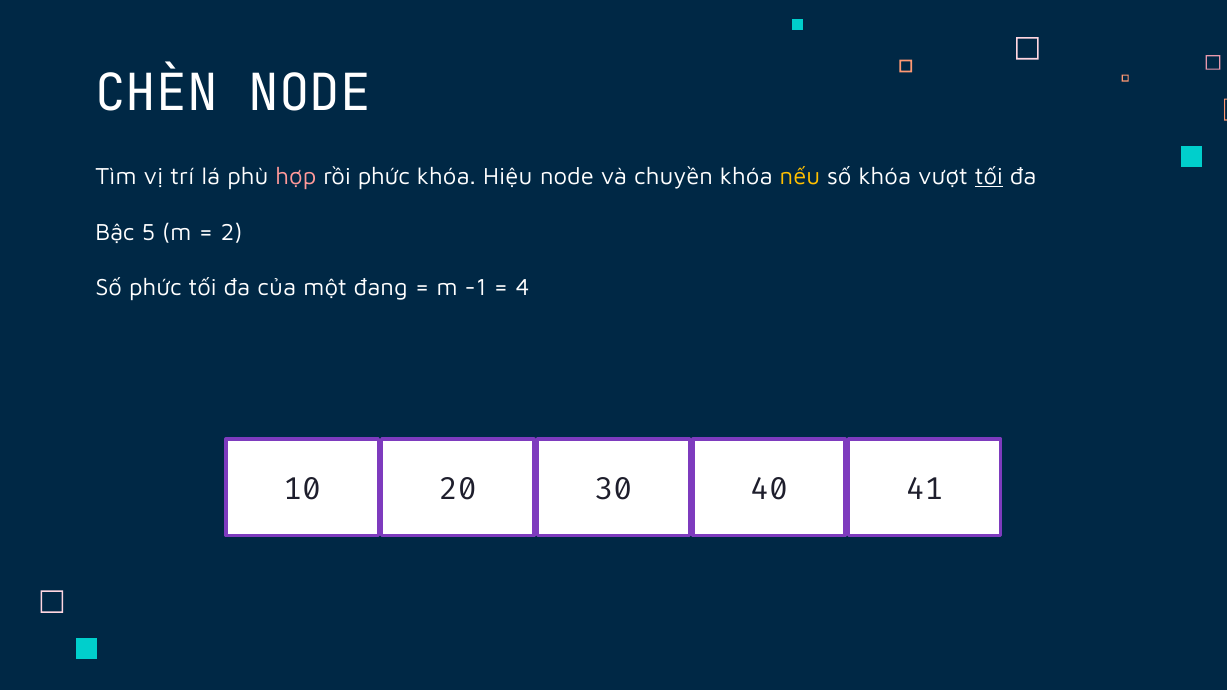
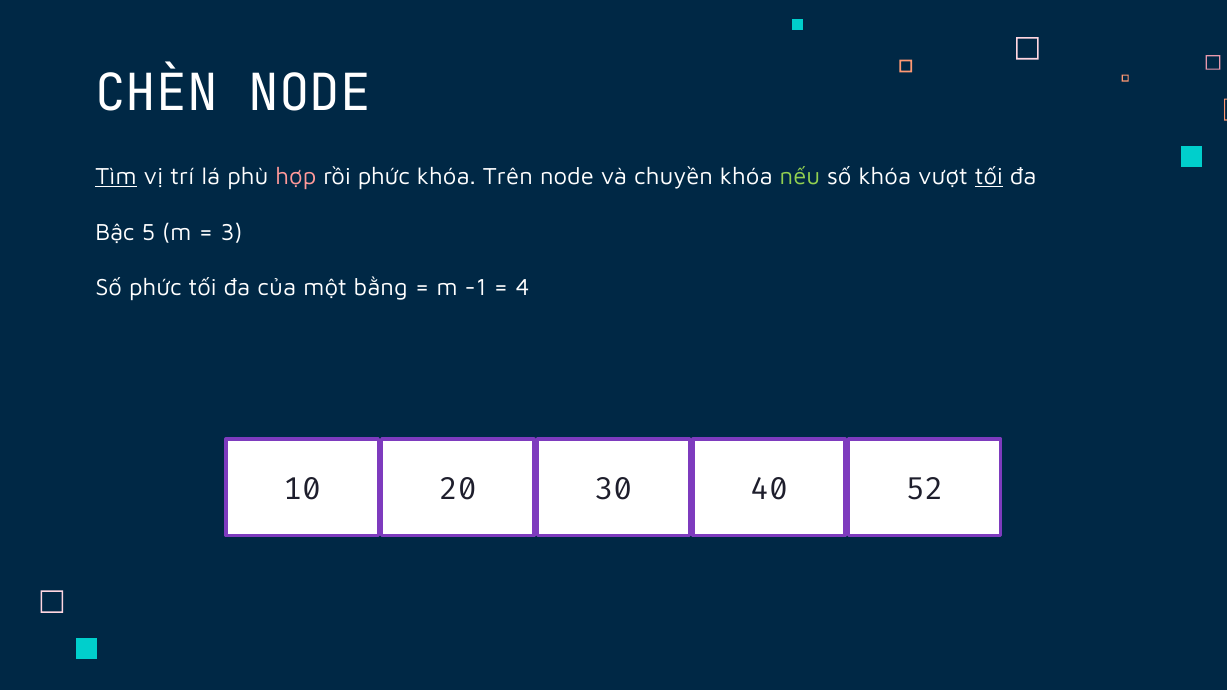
Tìm underline: none -> present (116, 176)
Hiệu: Hiệu -> Trên (508, 176)
nếu colour: yellow -> light green (800, 176)
2: 2 -> 3 (232, 232)
đang: đang -> bằng (381, 288)
41: 41 -> 52 (925, 490)
